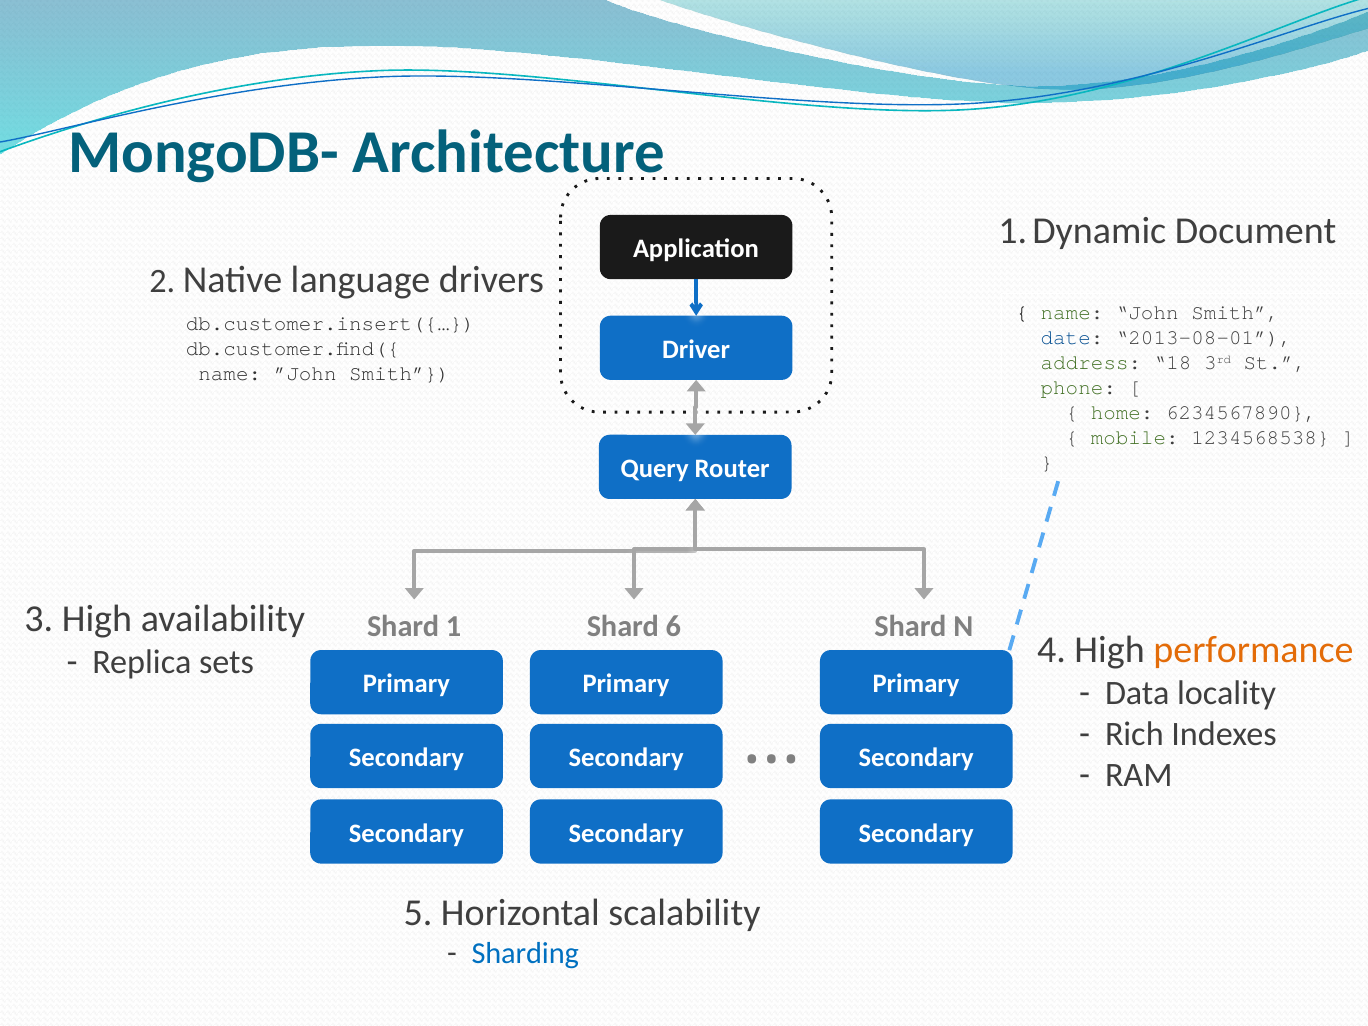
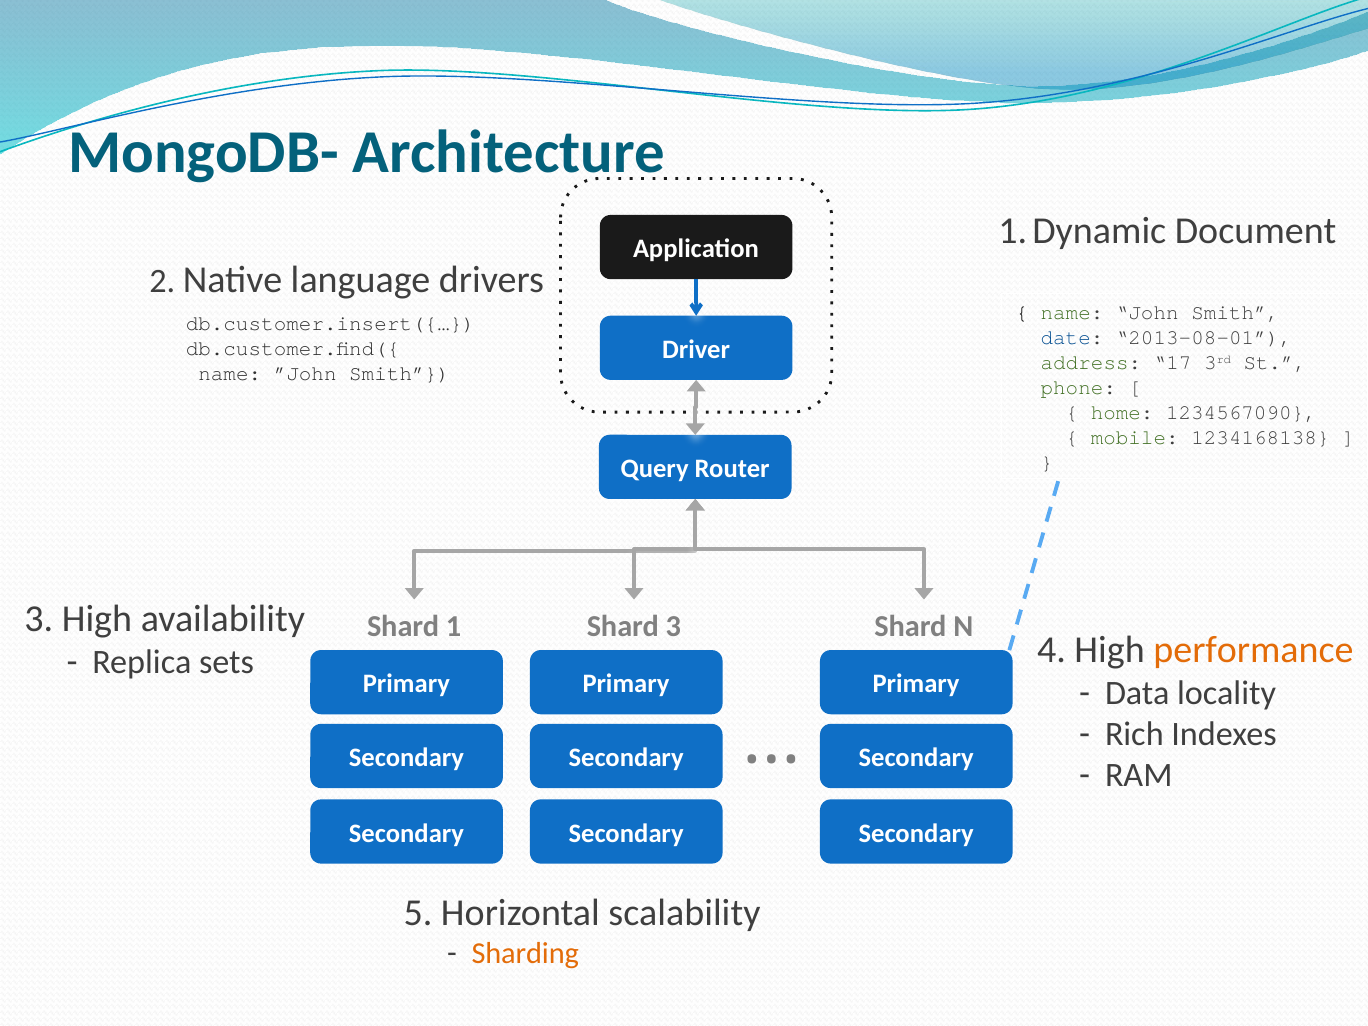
18: 18 -> 17 (1173, 363)
6234567890: 6234567890 -> 1234567090 (1241, 413)
1234568538: 1234568538 -> 1234168138 (1260, 438)
Shard 6: 6 -> 3 (673, 627)
Sharding colour: blue -> orange (525, 953)
